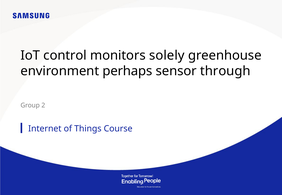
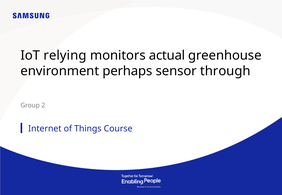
control: control -> relying (65, 56)
solely: solely -> actual (167, 56)
